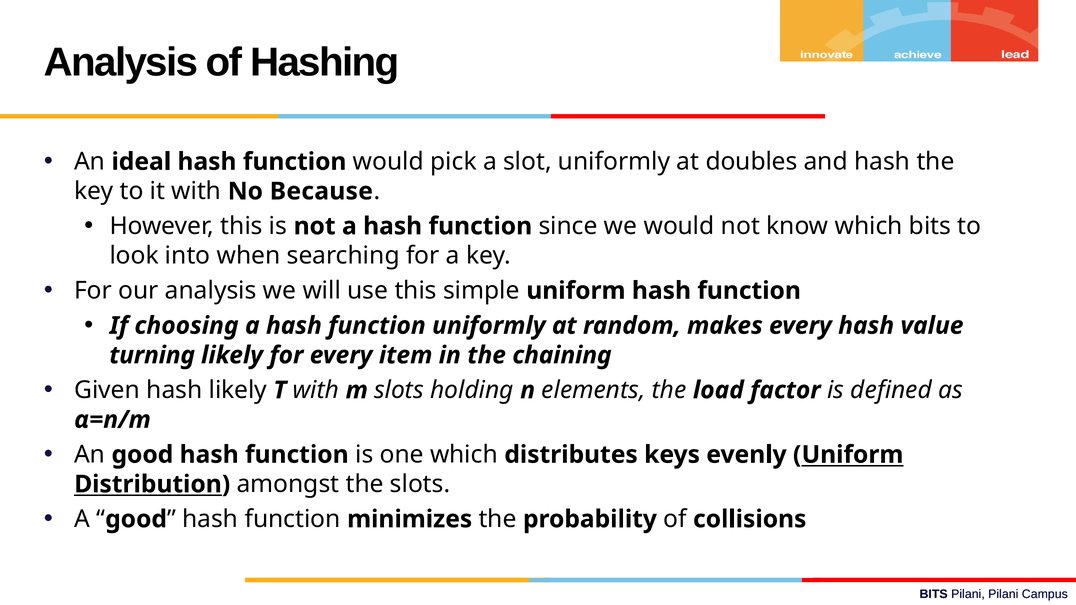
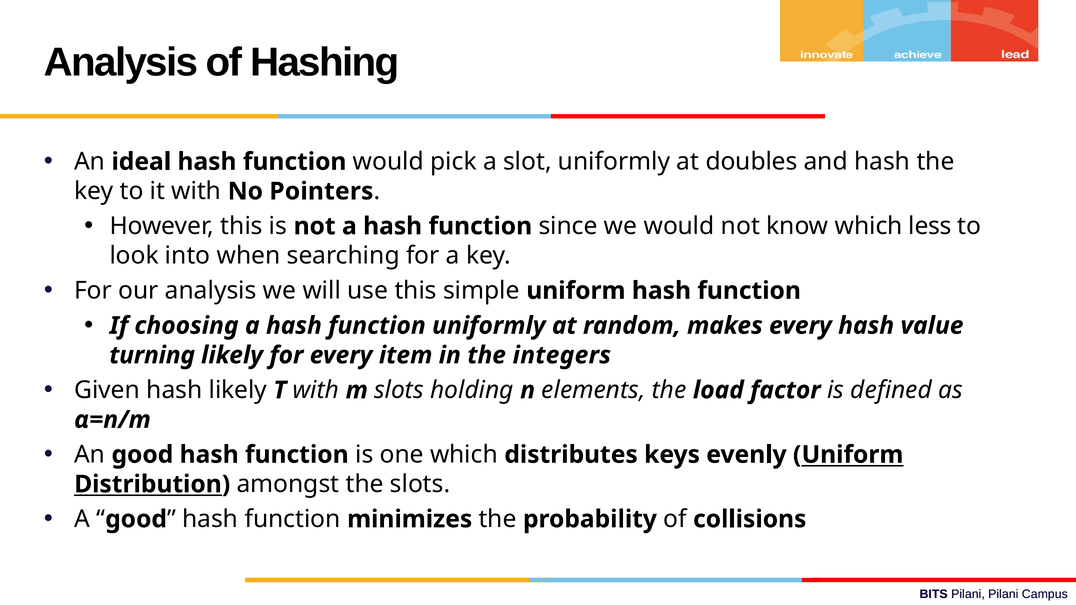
Because: Because -> Pointers (321, 191)
which bits: bits -> less (930, 226)
chaining: chaining -> integers (562, 355)
